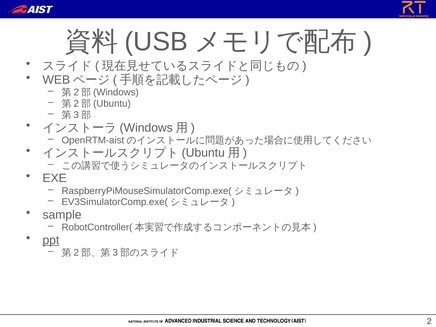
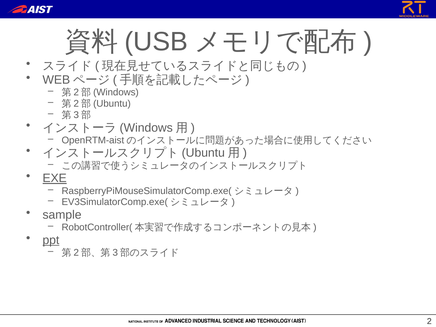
EXE underline: none -> present (55, 178)
